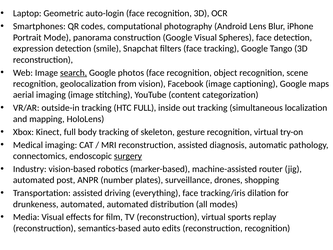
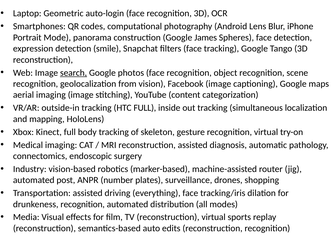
Google Visual: Visual -> James (206, 37)
surgery underline: present -> none (128, 156)
drunkeness automated: automated -> recognition (83, 204)
